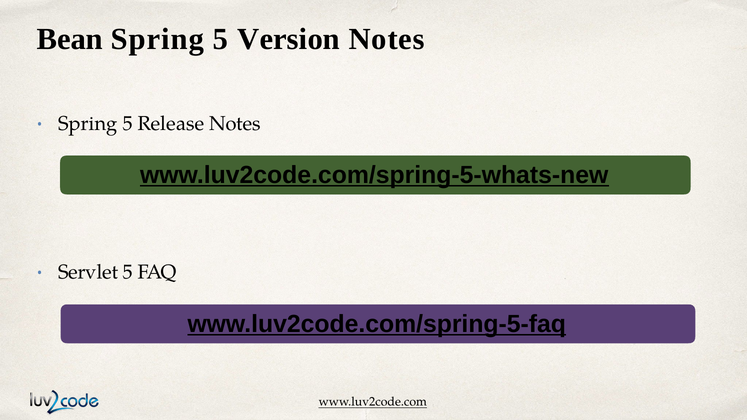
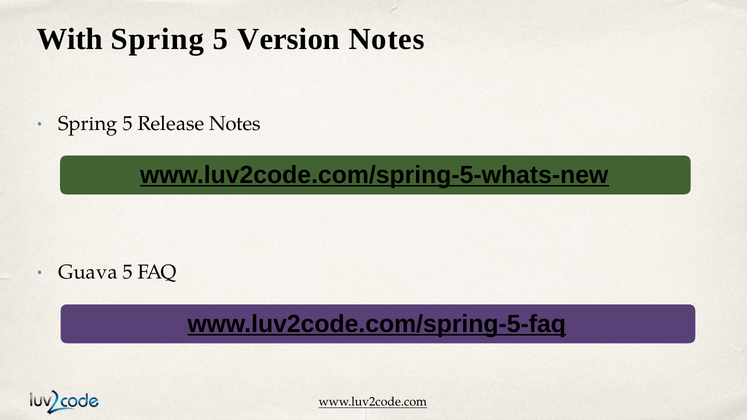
Bean: Bean -> With (70, 39)
Servlet: Servlet -> Guava (88, 272)
